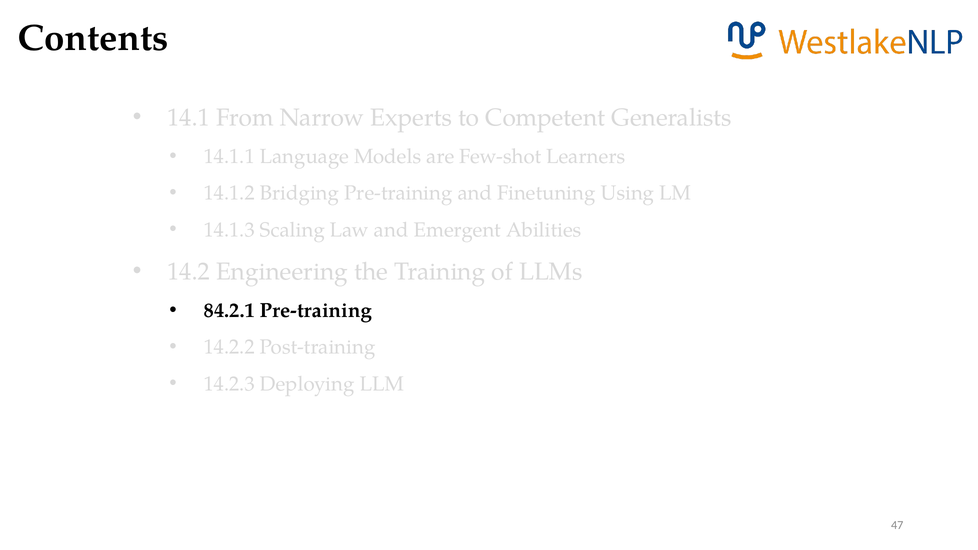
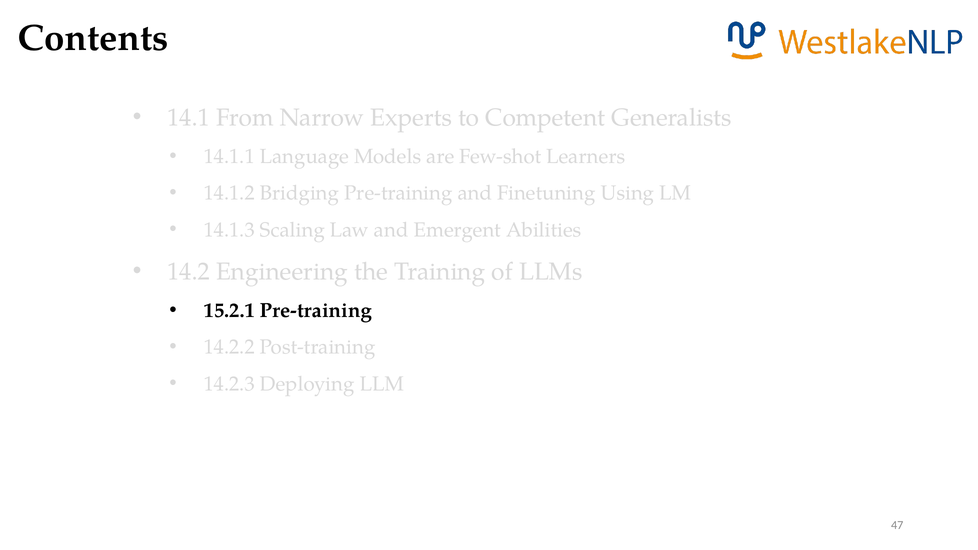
84.2.1: 84.2.1 -> 15.2.1 (229, 311)
